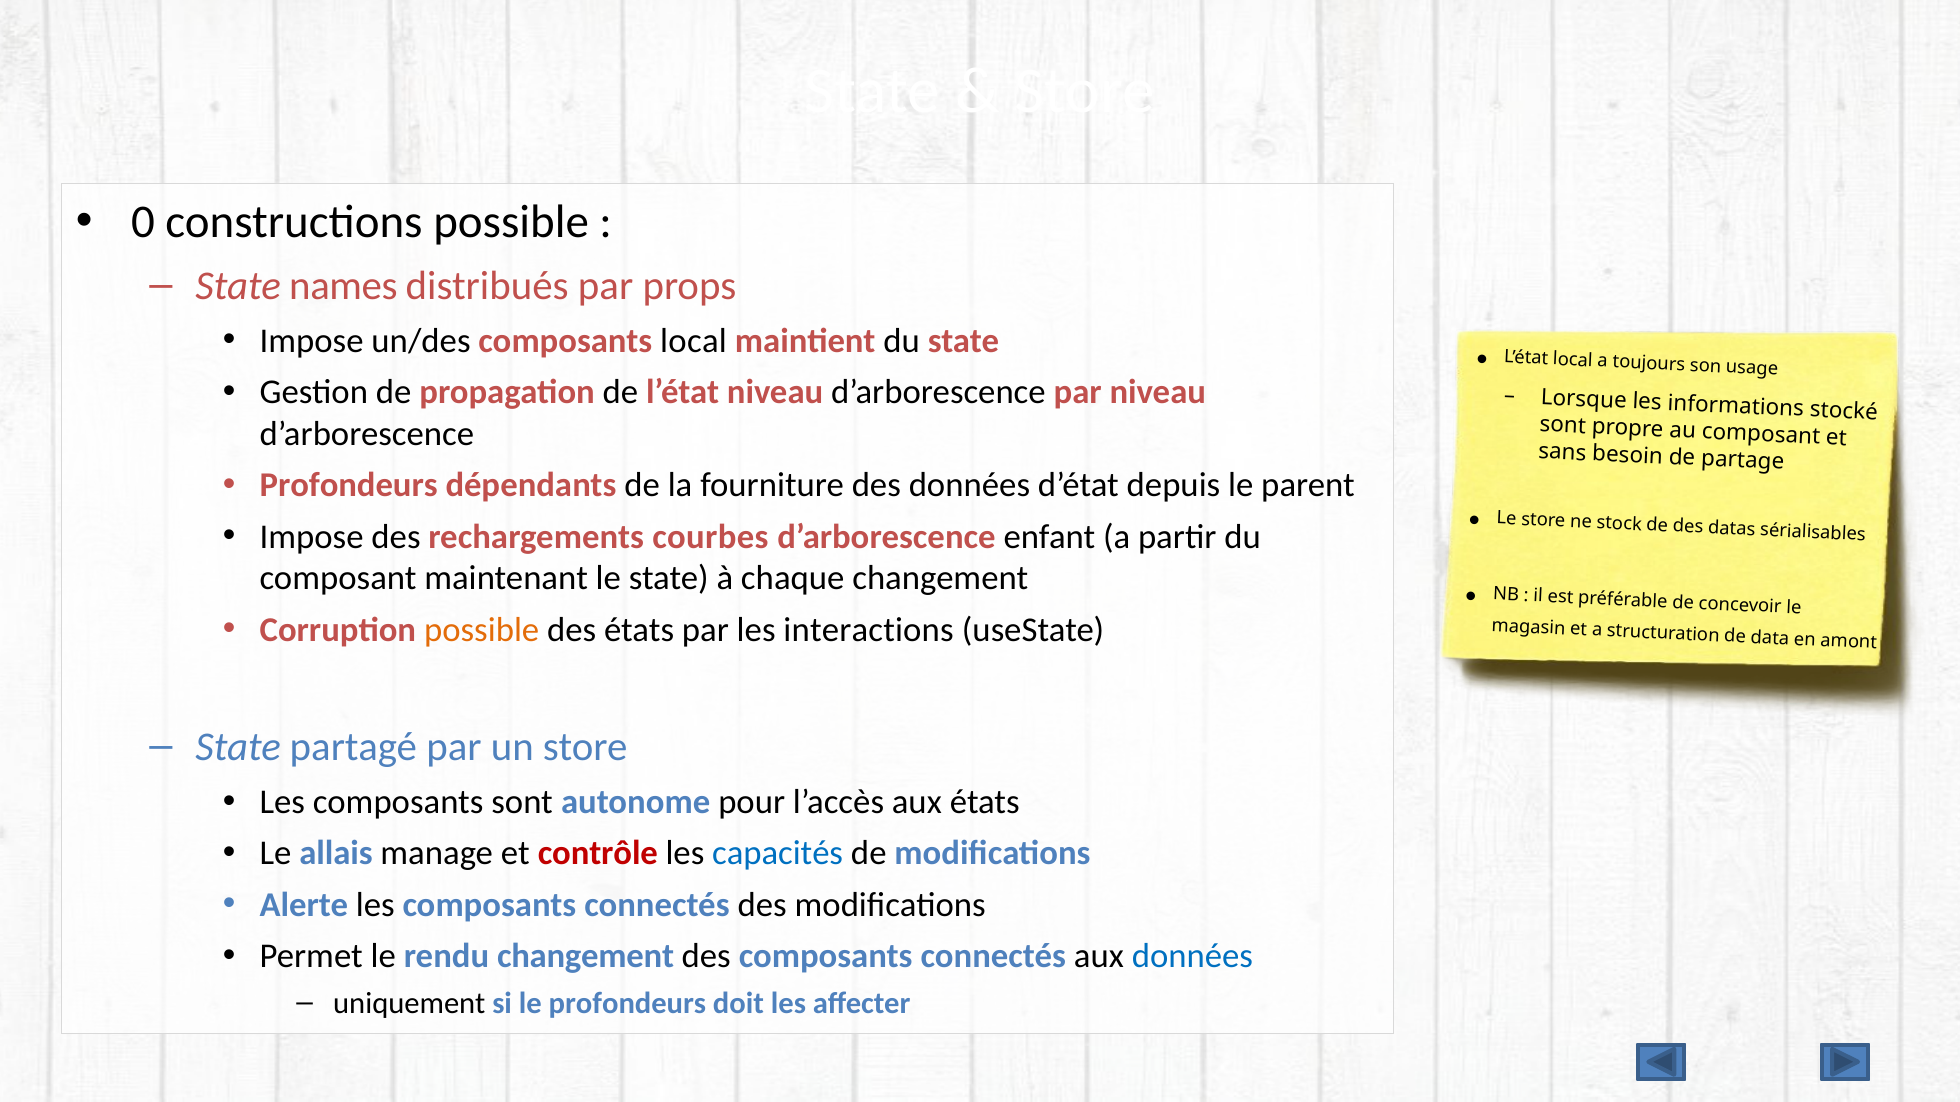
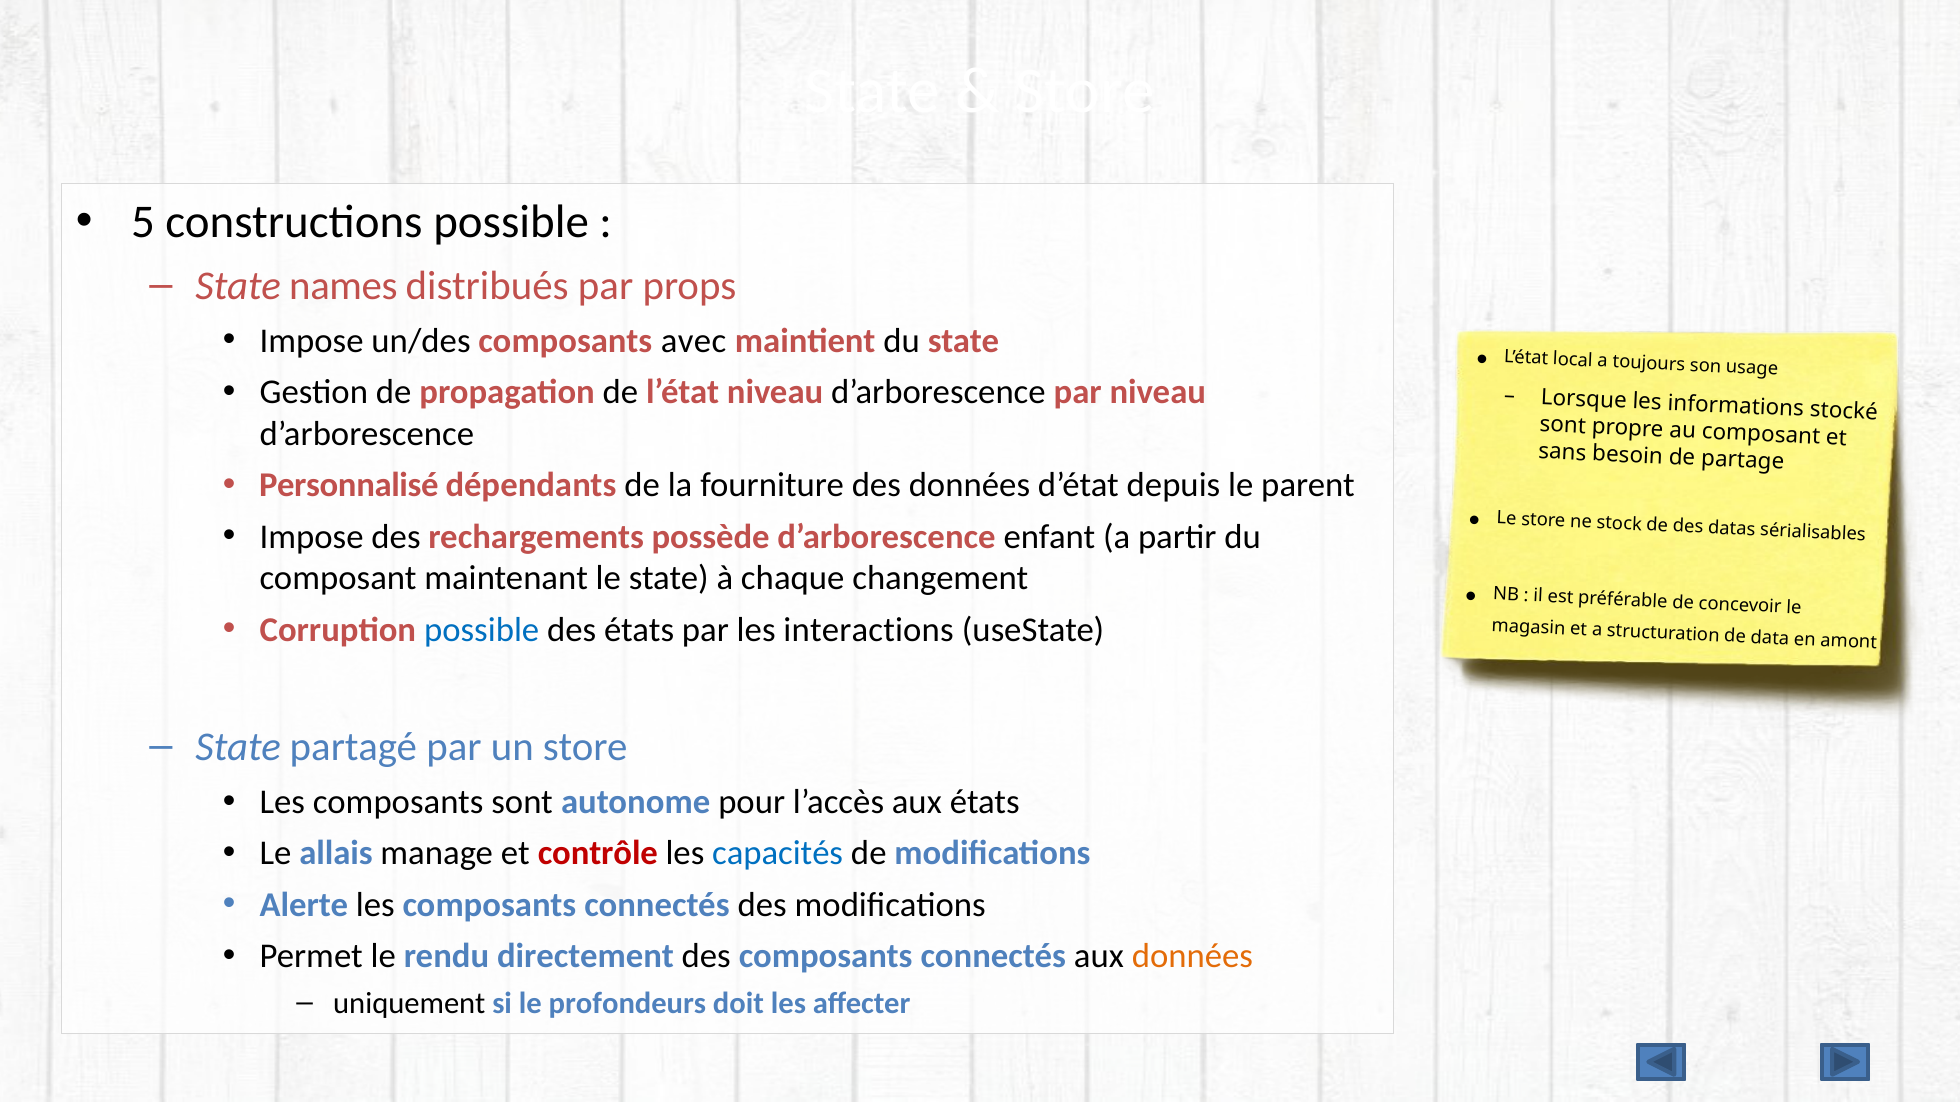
0: 0 -> 5 (143, 223)
composants local: local -> avec (694, 341)
Profondeurs: Profondeurs -> Personnalisé (349, 486)
courbes: courbes -> possède (711, 537)
possible colour: orange -> blue (482, 630)
rendu changement: changement -> directement (585, 957)
données colour: blue -> orange (1192, 957)
